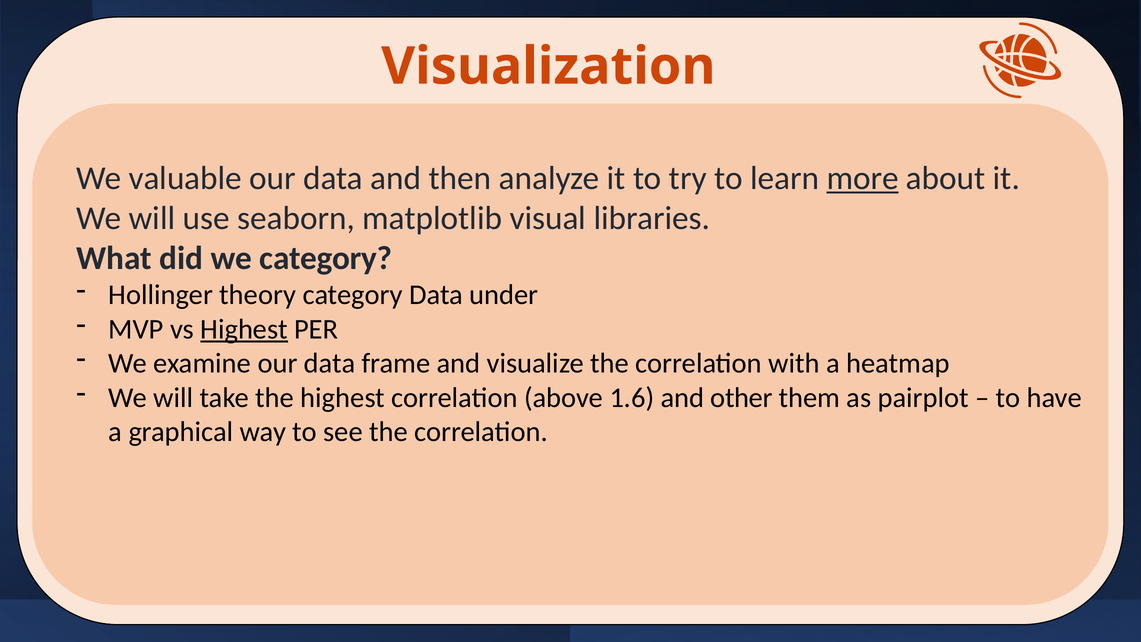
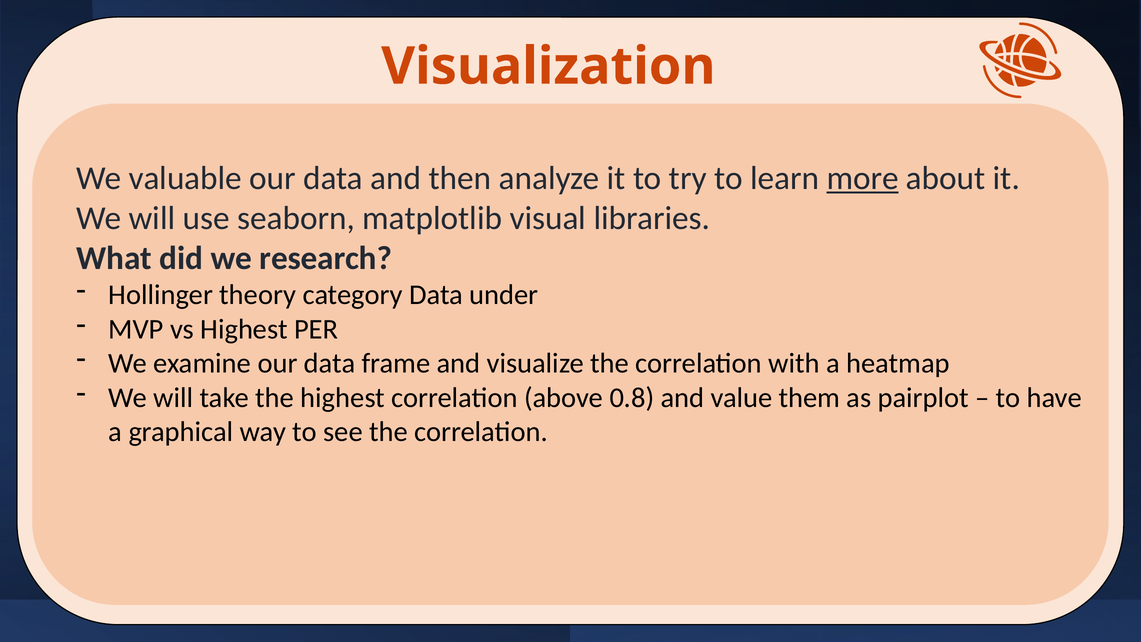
we category: category -> research (326, 258)
Highest underline: present -> none (244, 329)
1.6: 1.6 -> 0.8 (632, 398)
other: other -> value (741, 398)
